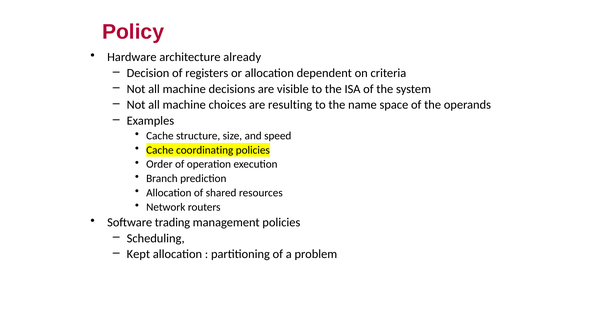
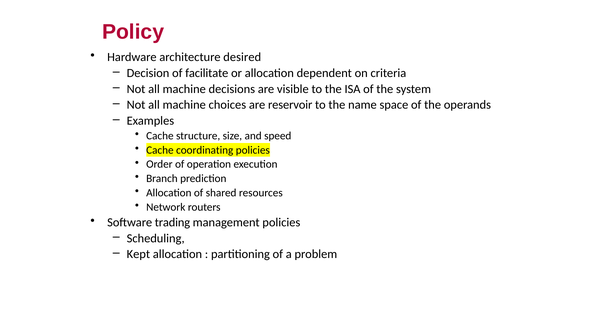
already: already -> desired (242, 57)
registers: registers -> facilitate (207, 73)
resulting: resulting -> reservoir (290, 105)
